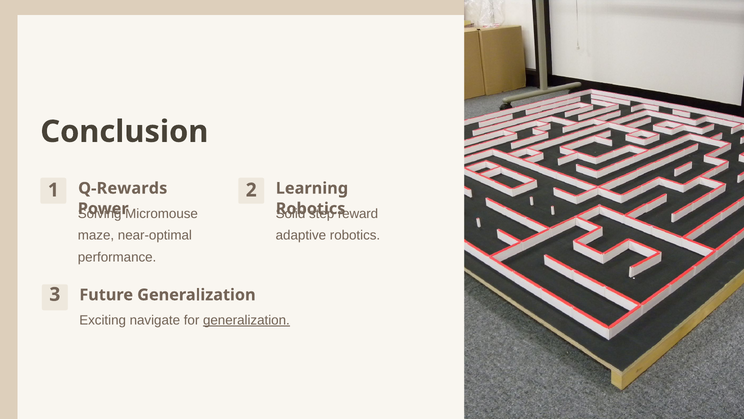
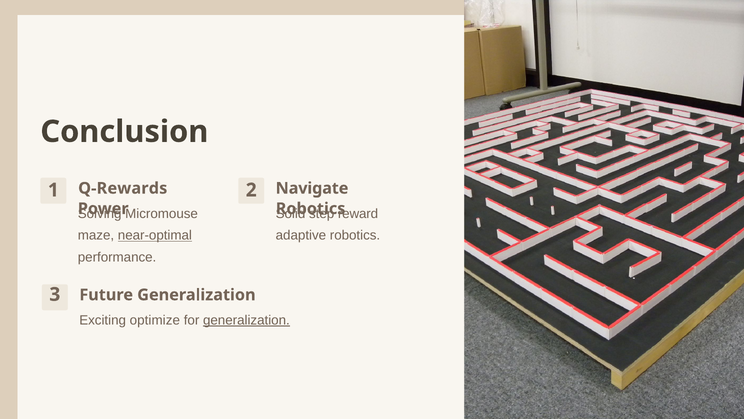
Learning: Learning -> Navigate (312, 188)
near-optimal underline: none -> present (155, 235)
navigate: navigate -> optimize (155, 320)
